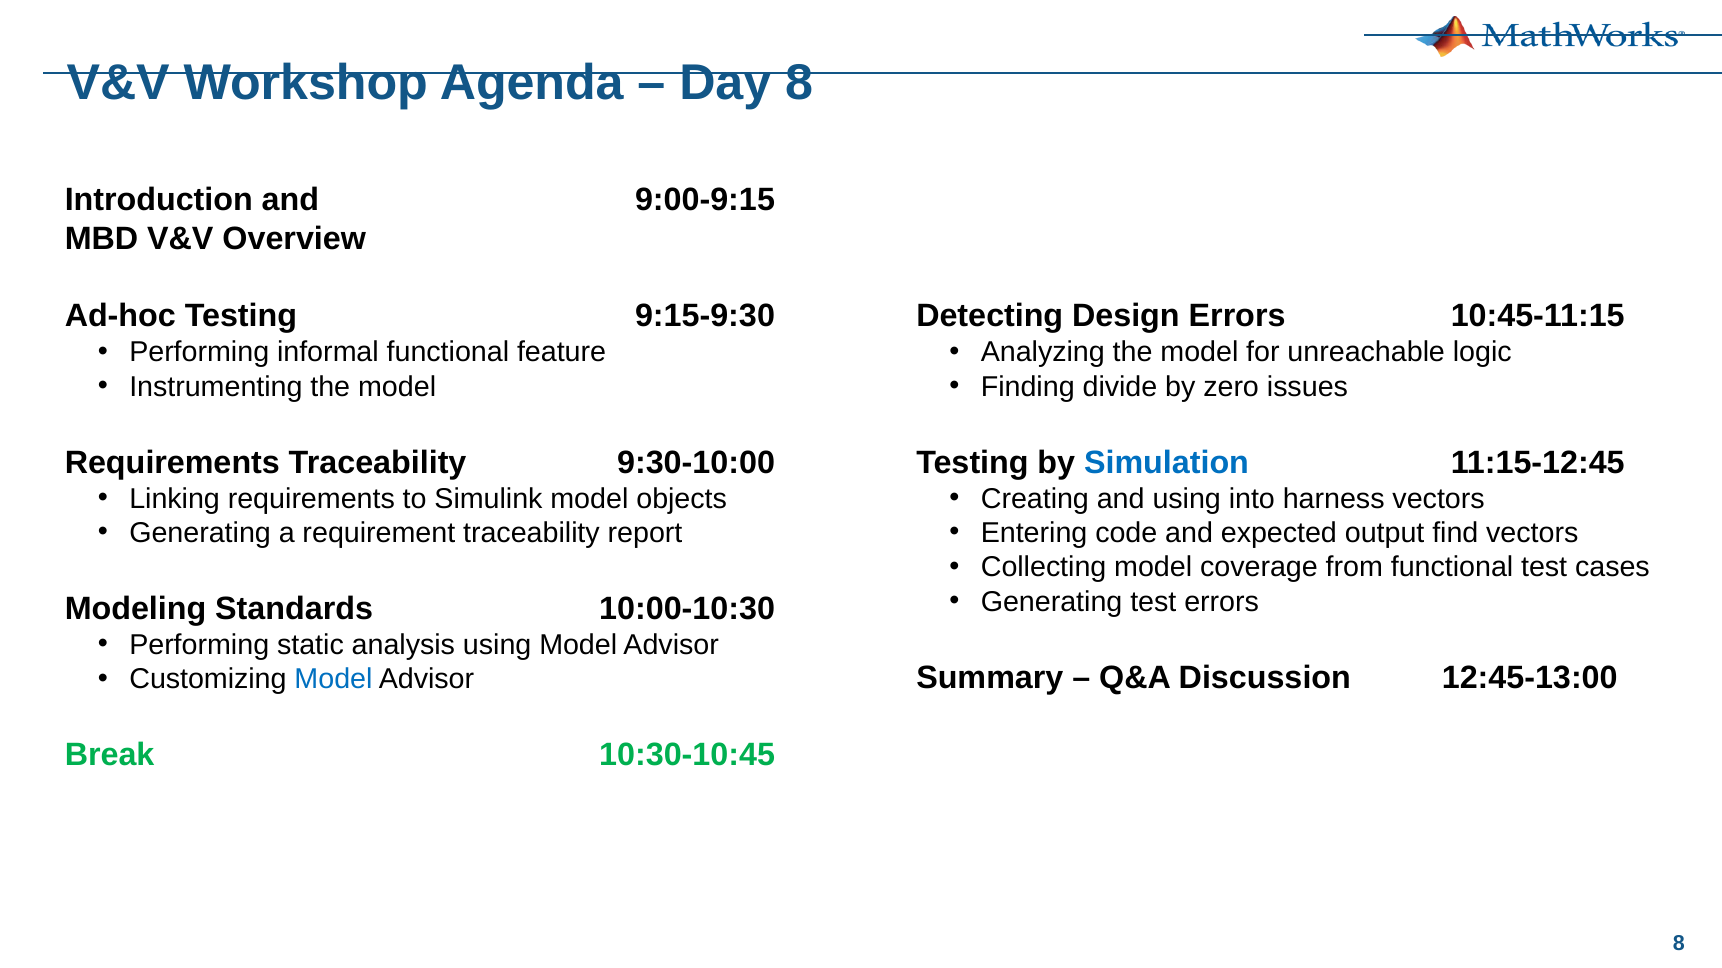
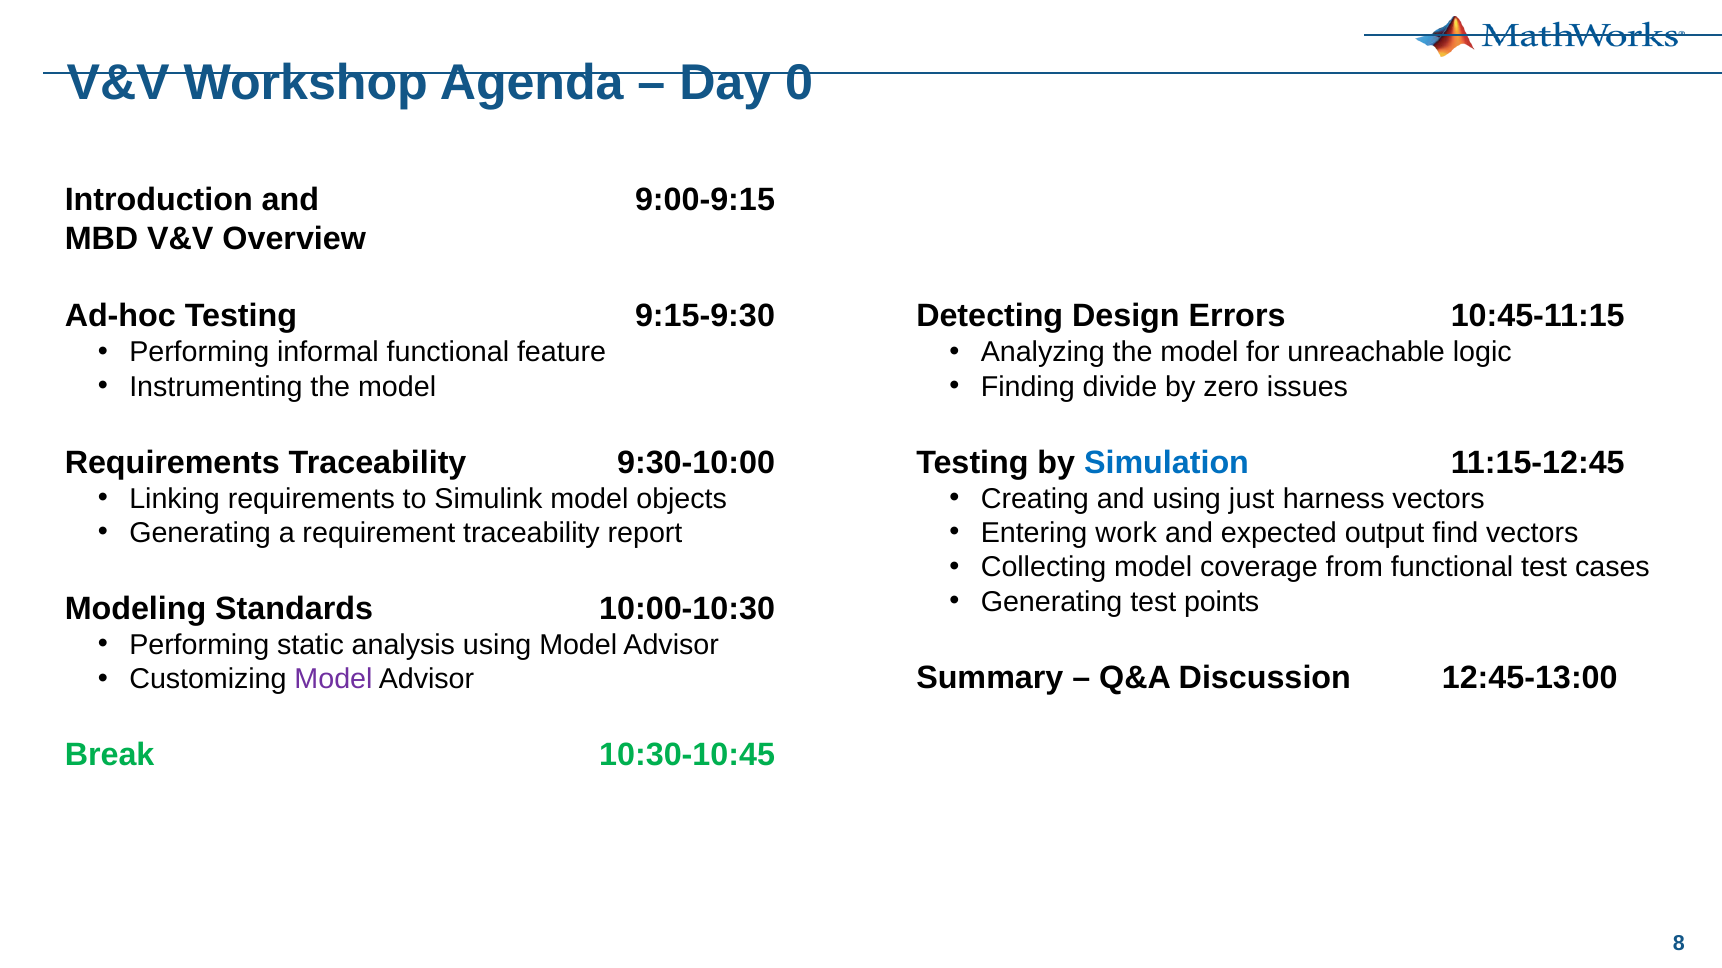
Day 8: 8 -> 0 (799, 83)
into: into -> just (1252, 499)
code: code -> work (1126, 533)
test errors: errors -> points (1222, 602)
Model colour: blue -> purple (334, 680)
